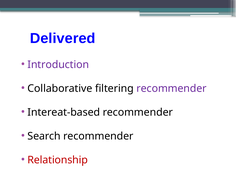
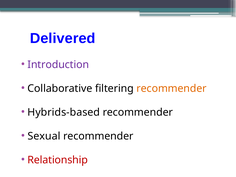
recommender colour: purple -> orange (172, 88)
Intereat-based: Intereat-based -> Hybrids-based (64, 112)
Search: Search -> Sexual (44, 136)
